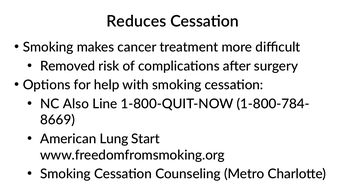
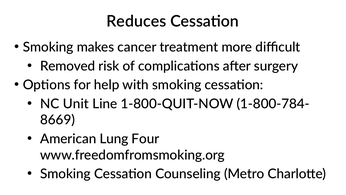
Also: Also -> Unit (76, 104)
Start: Start -> Four (145, 139)
